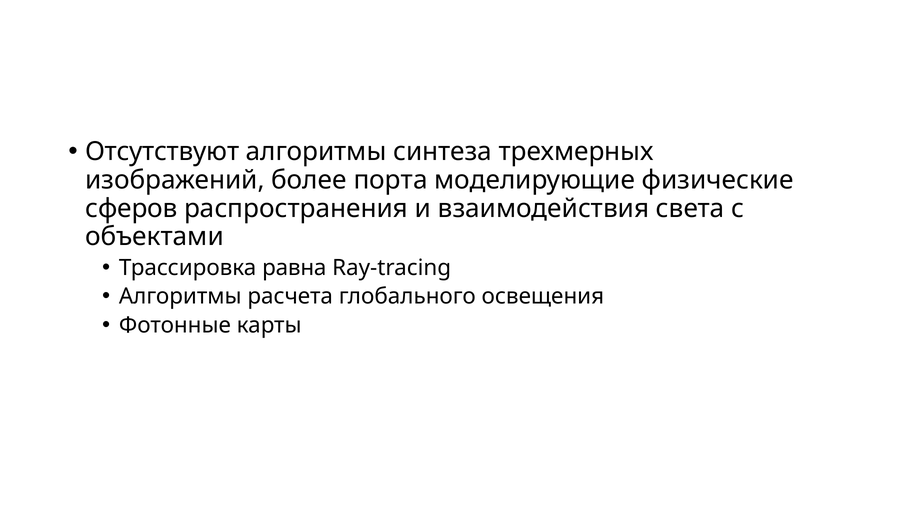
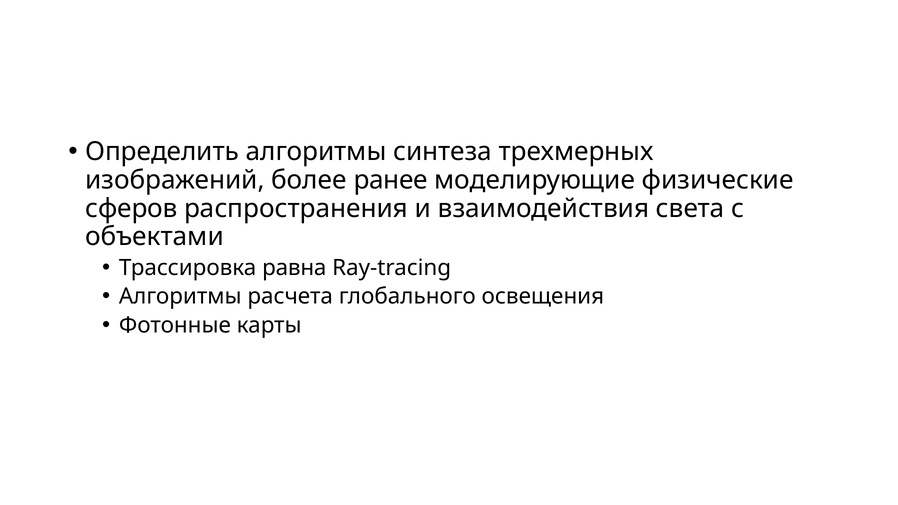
Отсутствуют: Отсутствуют -> Определить (162, 152)
порта: порта -> ранее (391, 180)
